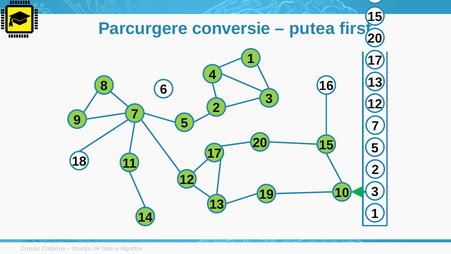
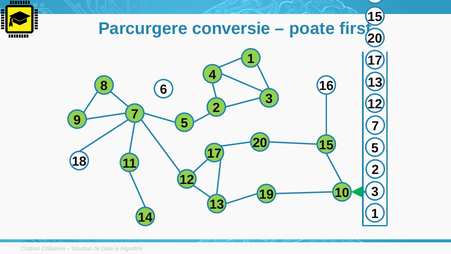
putea: putea -> poate (312, 29)
